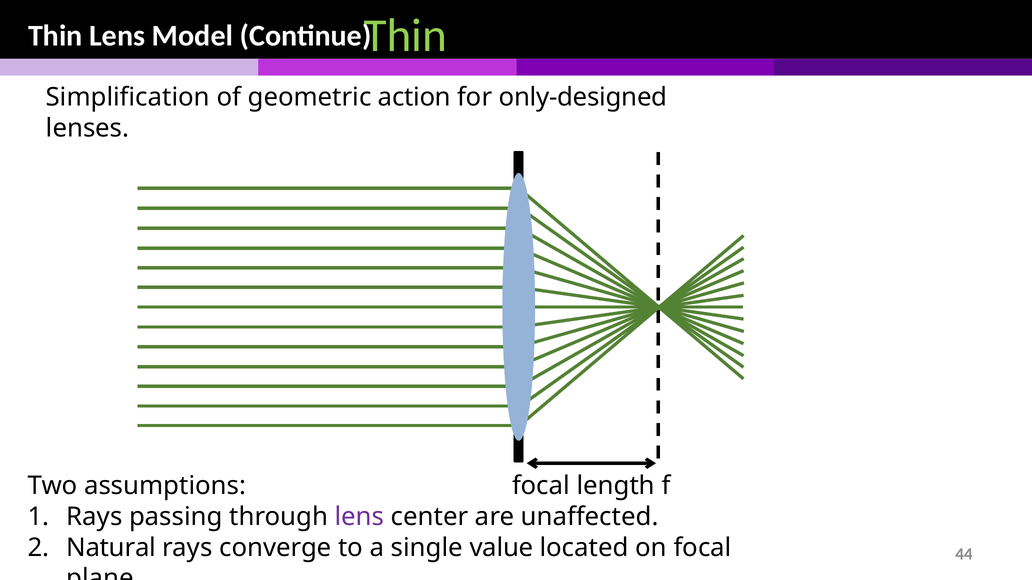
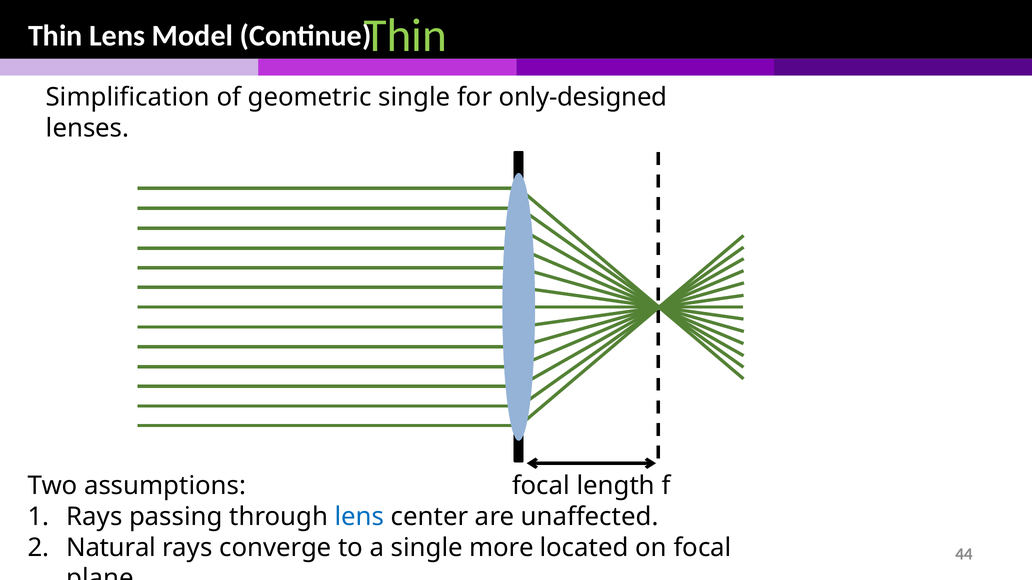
geometric action: action -> single (414, 97)
lens colour: purple -> blue (360, 517)
value: value -> more (501, 548)
